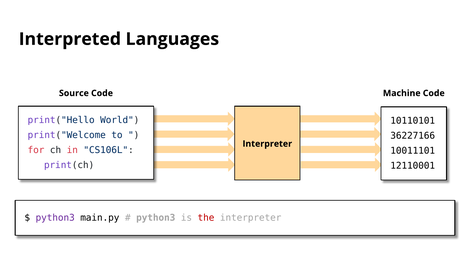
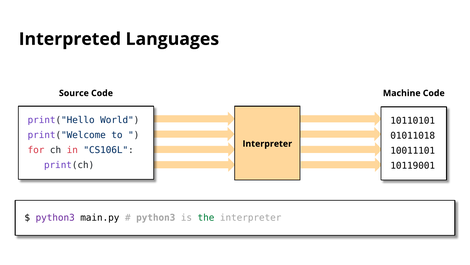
36227166: 36227166 -> 01011018 (413, 135)
12110001: 12110001 -> 10119001 (413, 165)
the colour: red -> green (206, 217)
